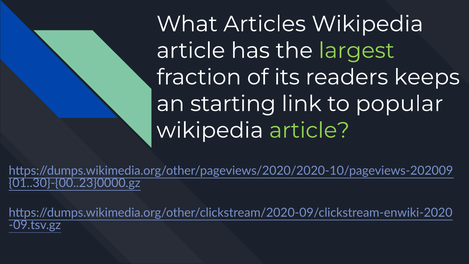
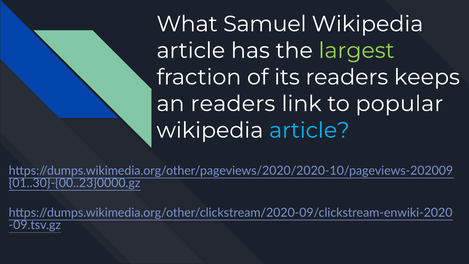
Articles: Articles -> Samuel (265, 24)
an starting: starting -> readers (233, 104)
article colour: light green -> light blue (309, 130)
